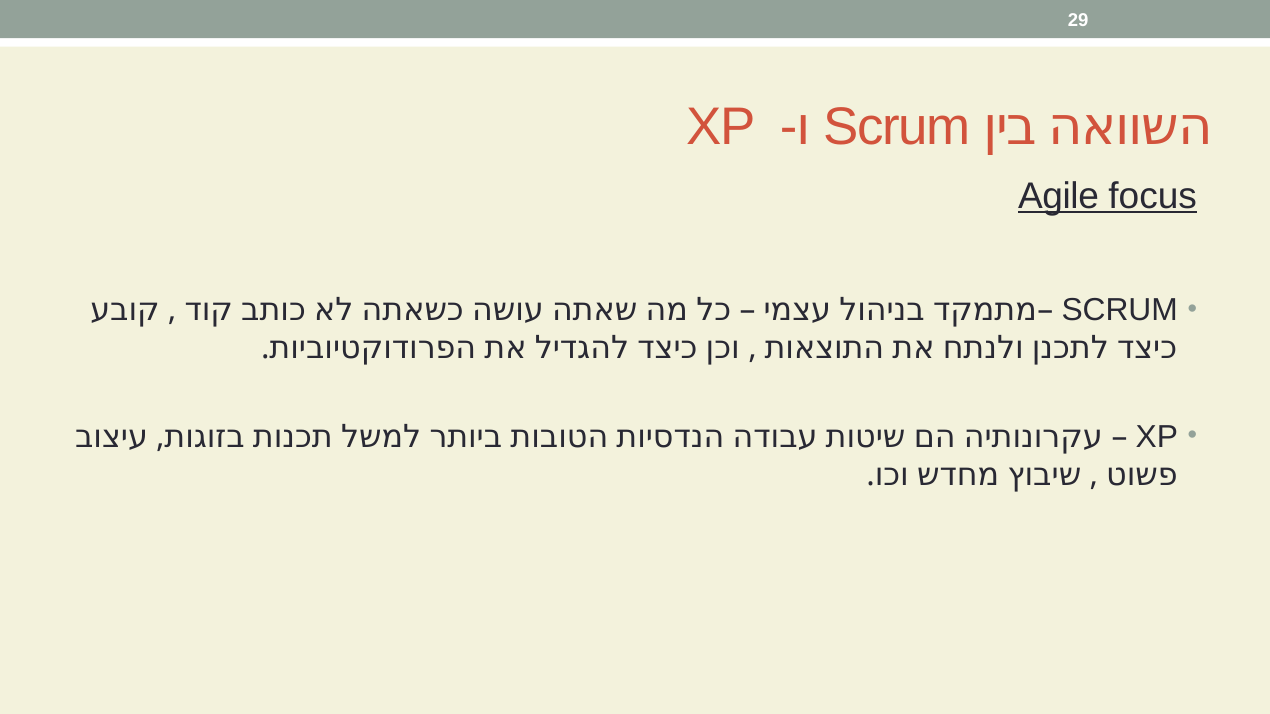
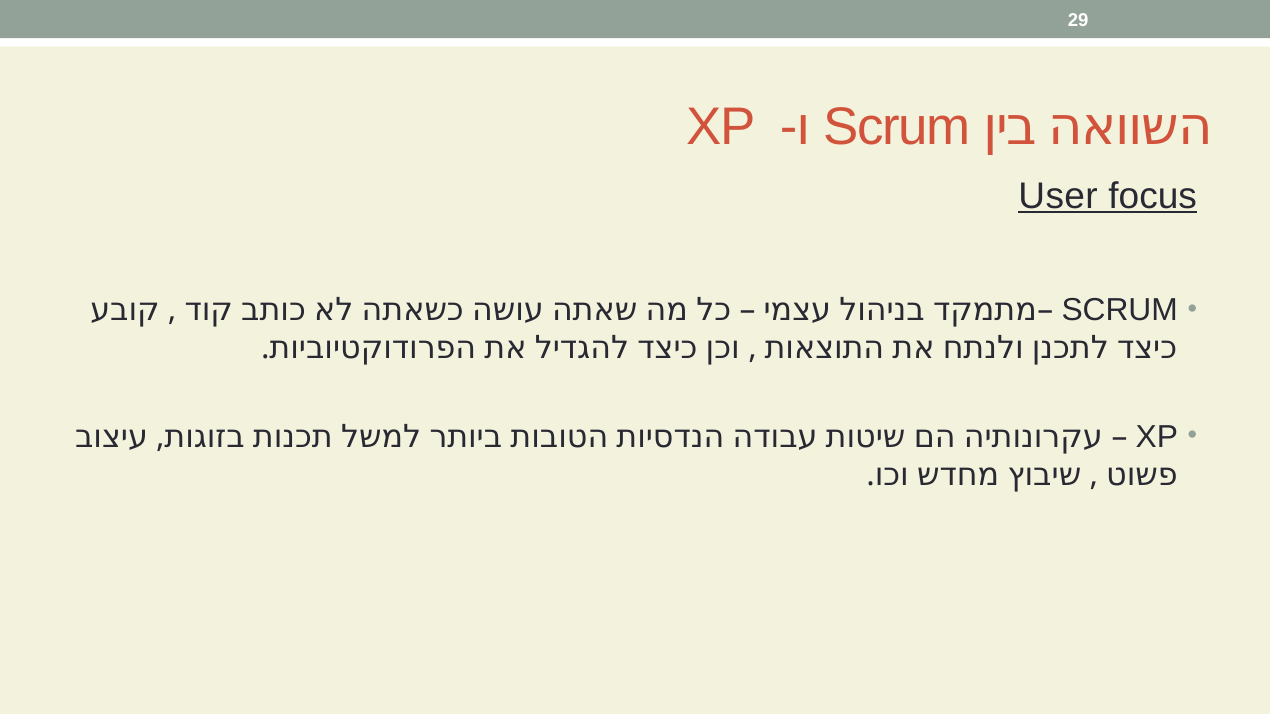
Agile: Agile -> User (1058, 196)
